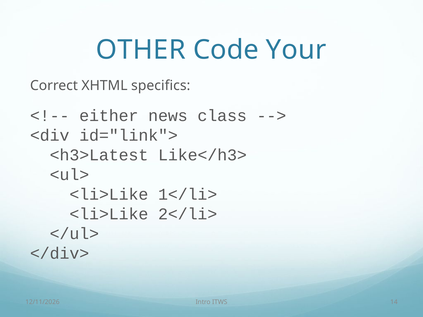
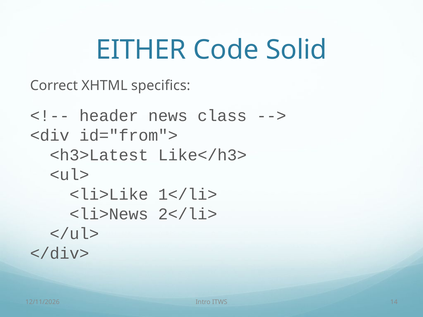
OTHER: OTHER -> EITHER (141, 50)
Your: Your -> Solid (296, 50)
either: either -> header (109, 116)
id="link">: id="link"> -> id="from"> (129, 135)
<li>Like: <li>Like -> <li>News (109, 214)
